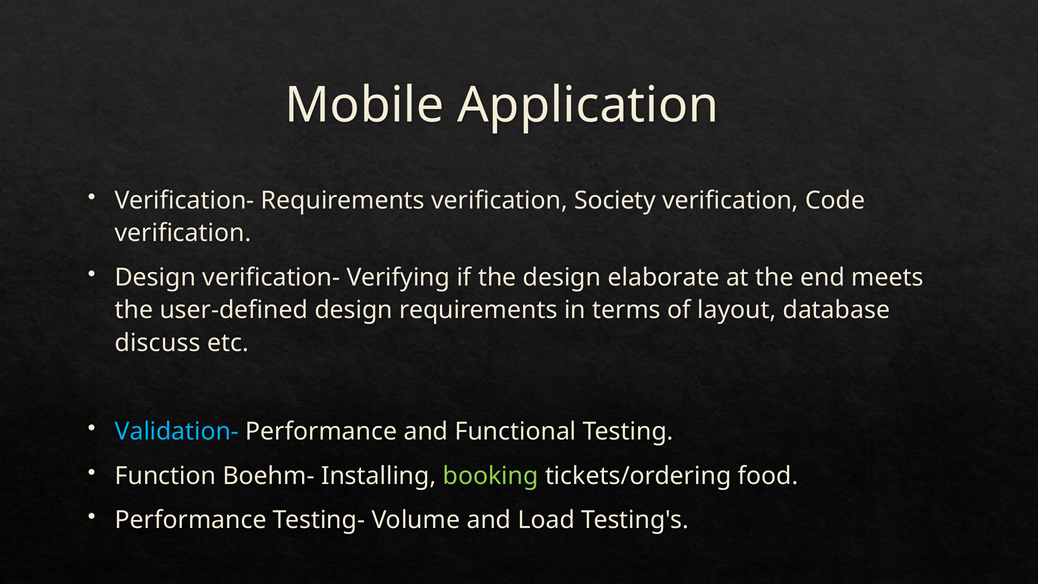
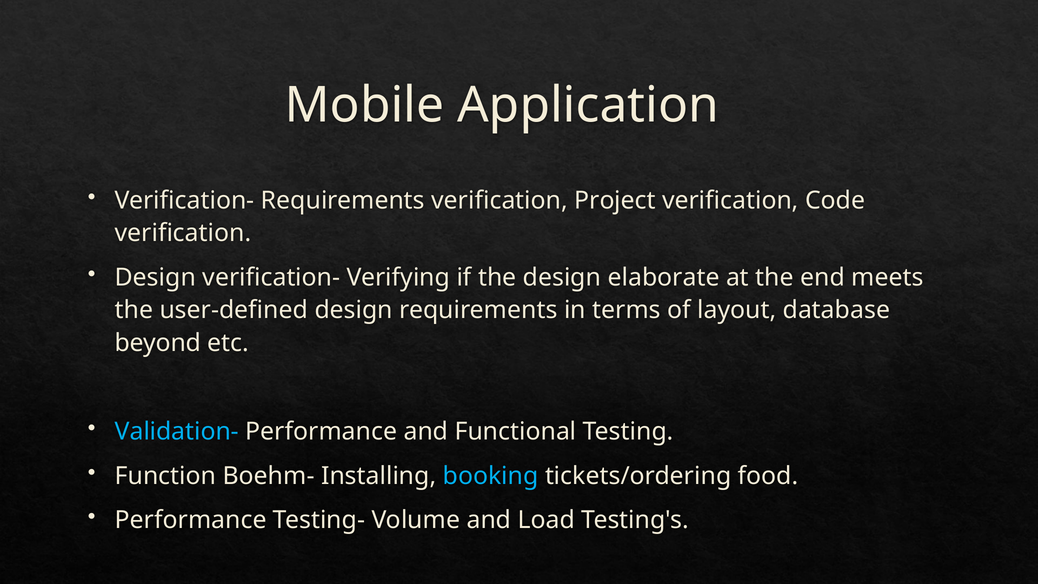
Society: Society -> Project (615, 200)
discuss: discuss -> beyond (158, 343)
booking colour: light green -> light blue (491, 476)
